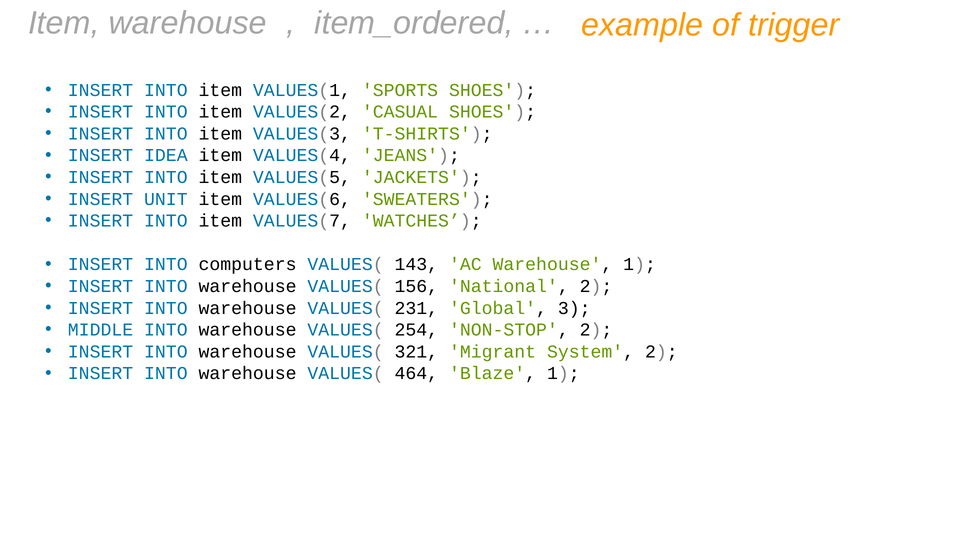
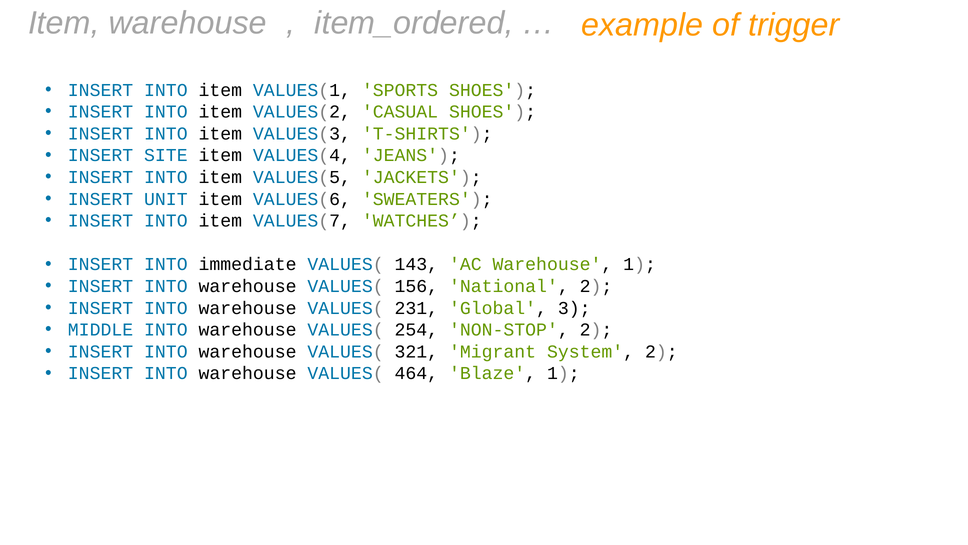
IDEA: IDEA -> SITE (166, 155)
computers: computers -> immediate (248, 264)
